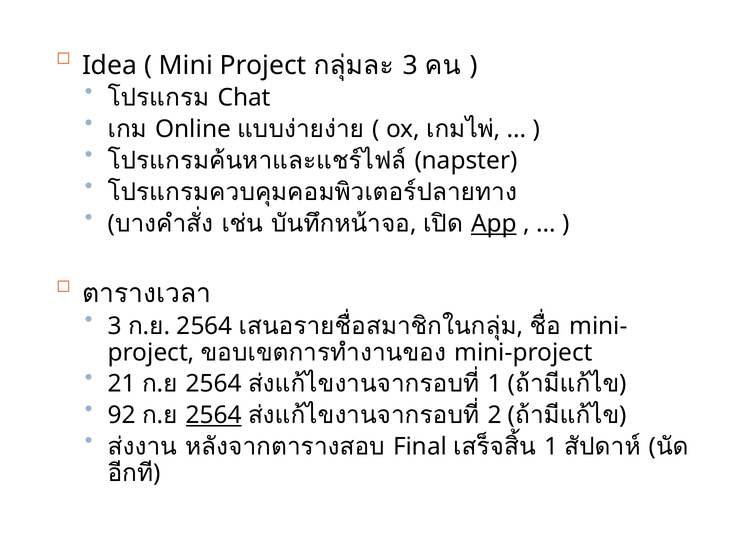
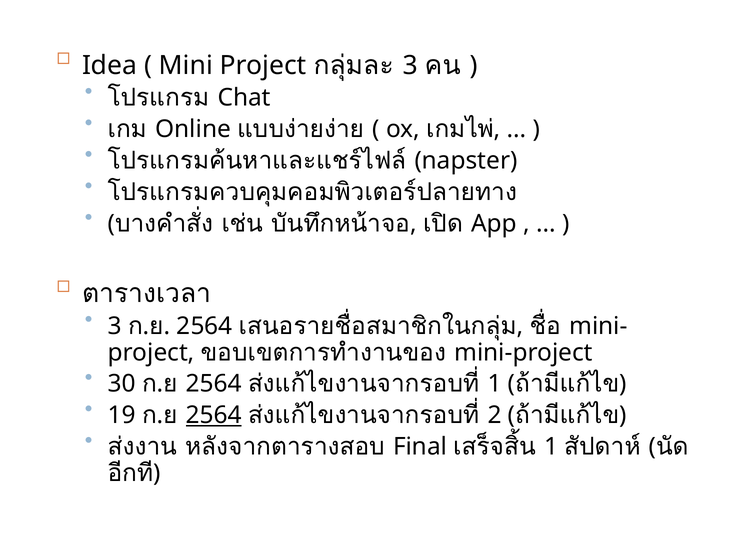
App underline: present -> none (494, 223)
21: 21 -> 30 (122, 384)
92: 92 -> 19 (122, 415)
